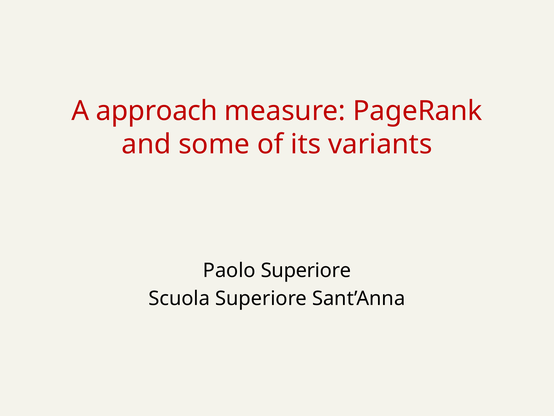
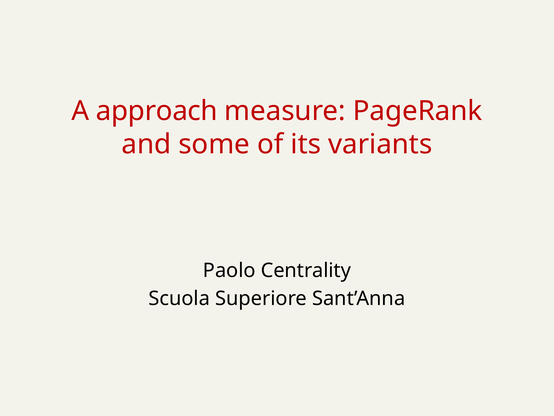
Paolo Superiore: Superiore -> Centrality (306, 270)
